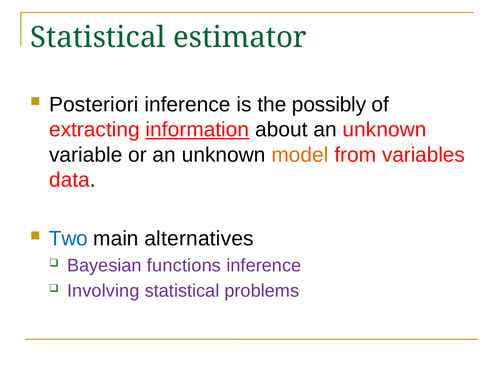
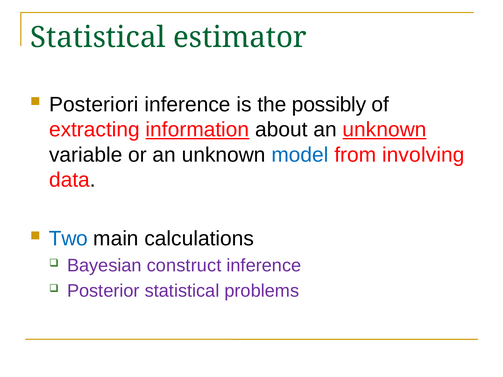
unknown underline: none -> present (385, 130)
model colour: orange -> blue (300, 155)
variables: variables -> involving (423, 155)
alternatives: alternatives -> calculations (199, 239)
functions: functions -> construct (184, 266)
Involving: Involving -> Posterior (103, 291)
